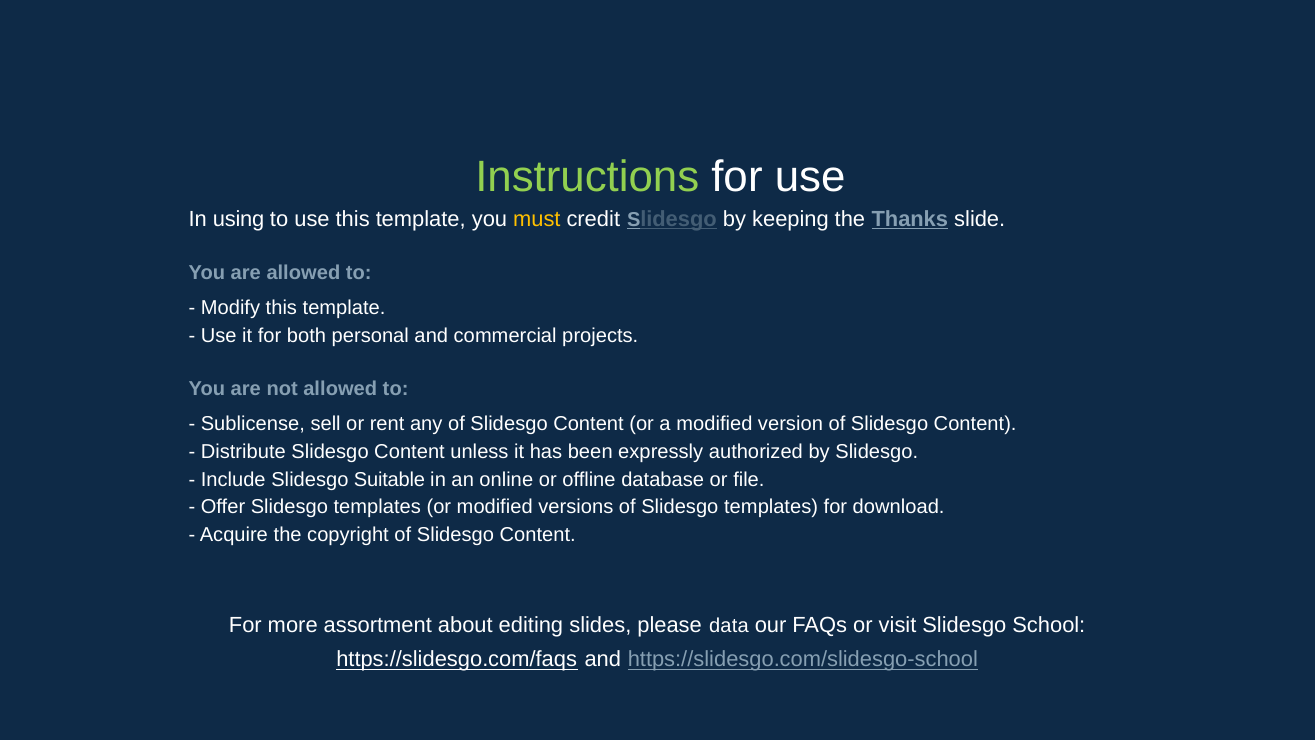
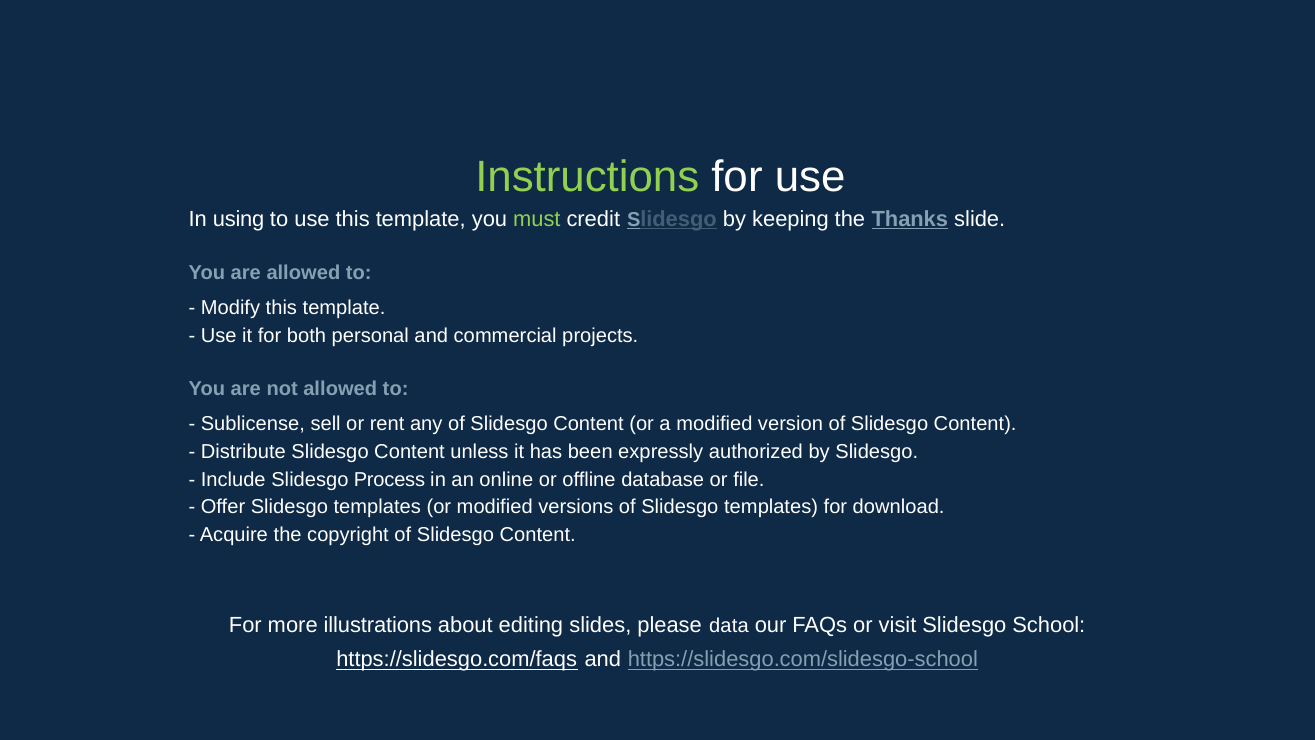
must colour: yellow -> light green (537, 219)
Suitable: Suitable -> Process (389, 479)
assortment: assortment -> illustrations (378, 625)
